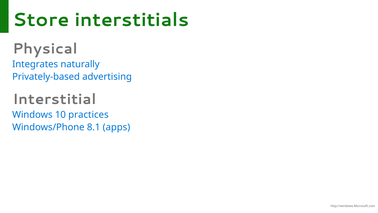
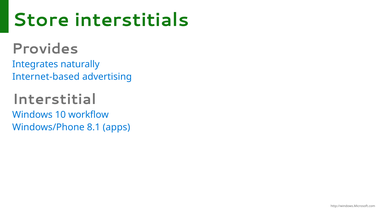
Physical: Physical -> Provides (45, 49)
Privately-based: Privately-based -> Internet-based (46, 77)
practices: practices -> workflow (89, 115)
